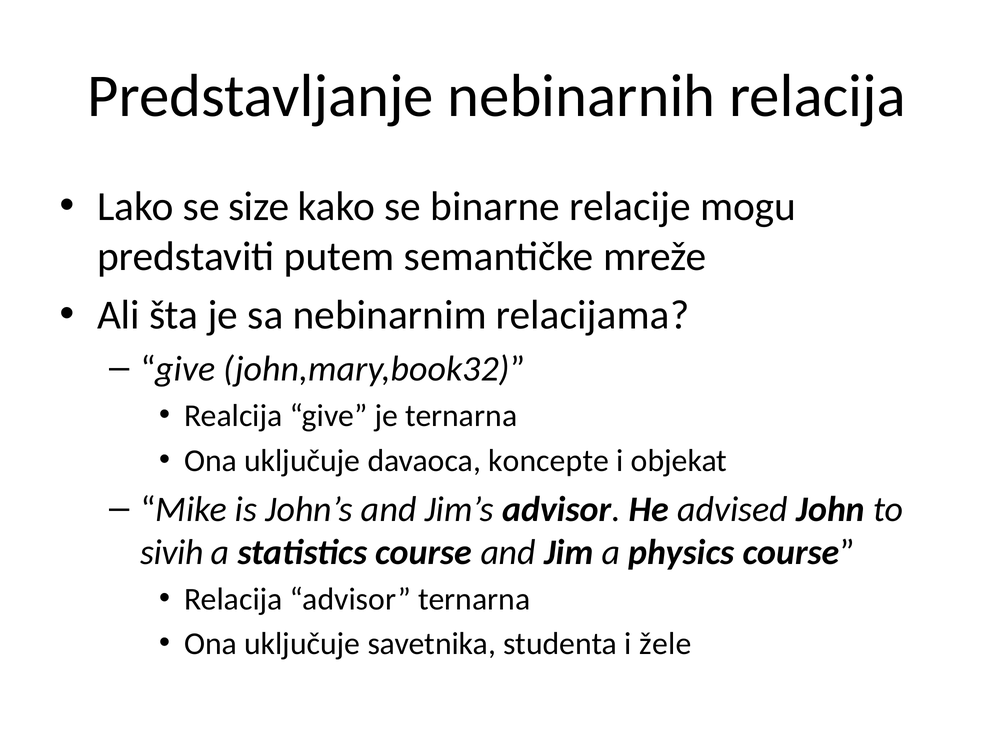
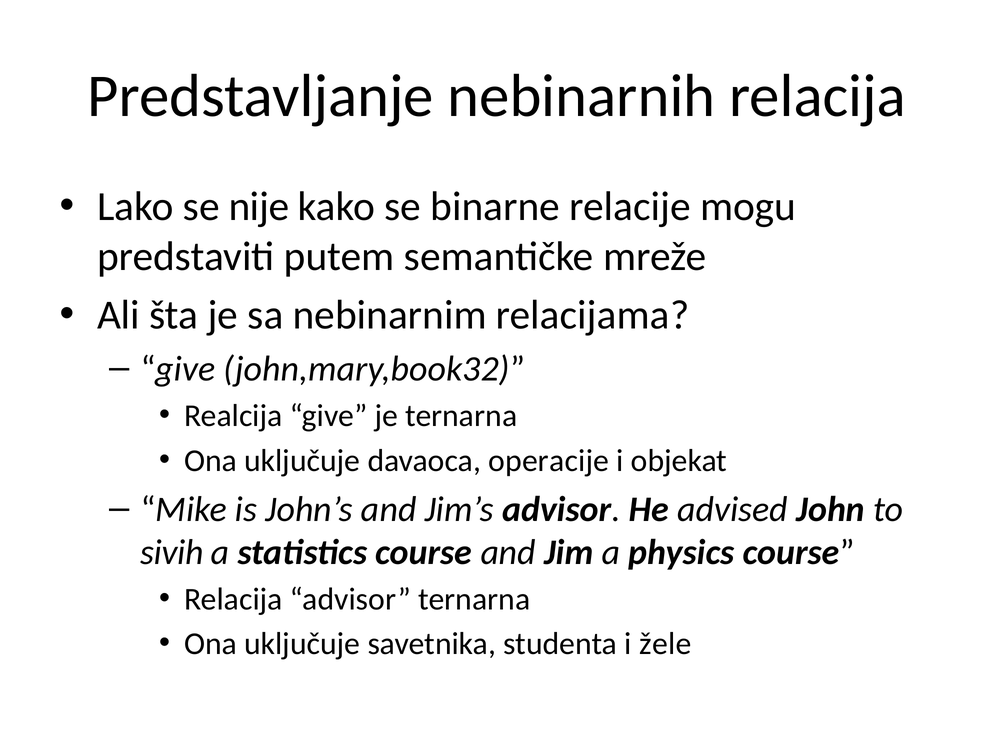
size: size -> nije (259, 207)
koncepte: koncepte -> operacije (549, 461)
